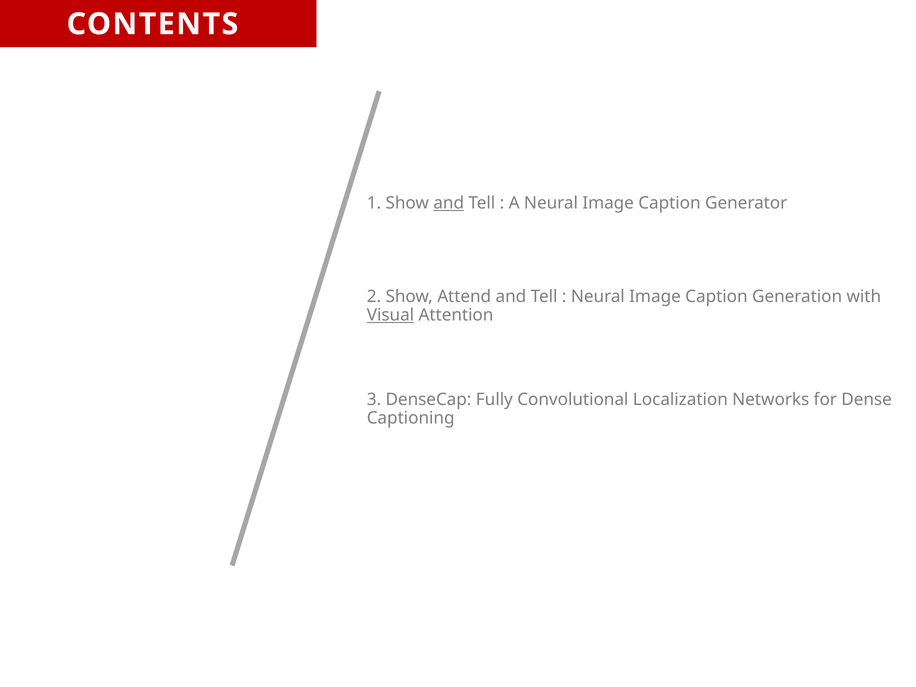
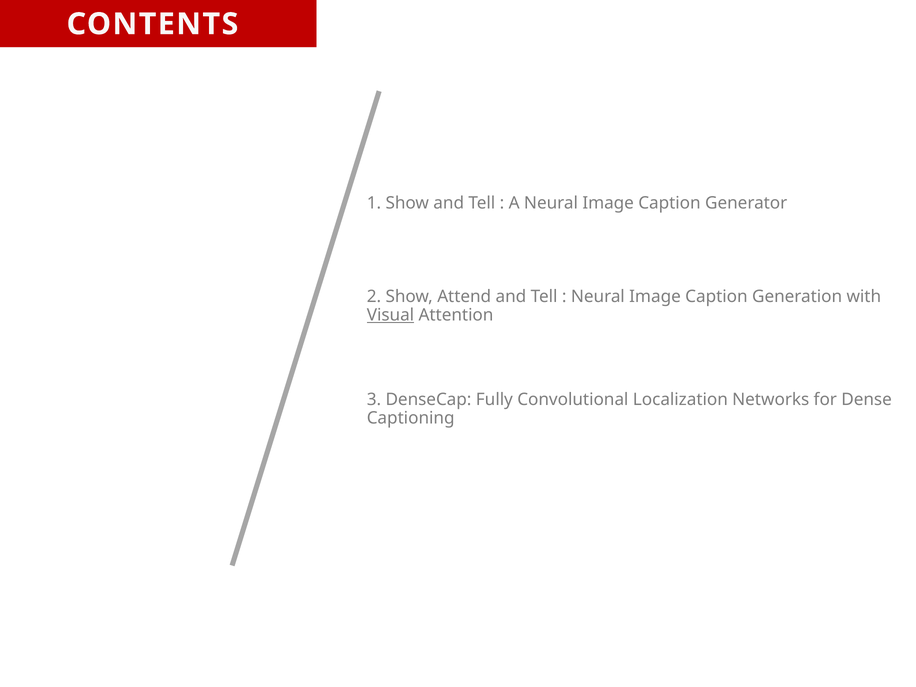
and underline: present -> none (449, 203)
